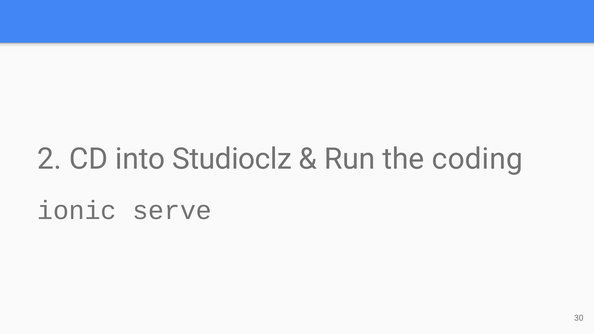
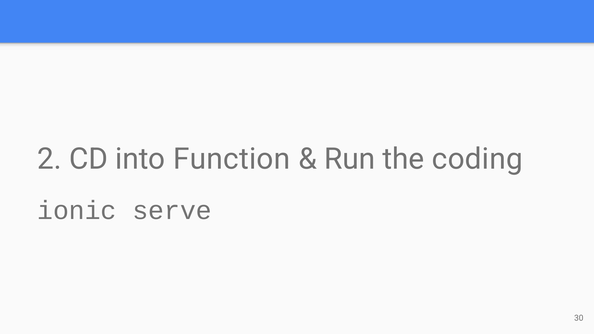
Studioclz: Studioclz -> Function (232, 159)
